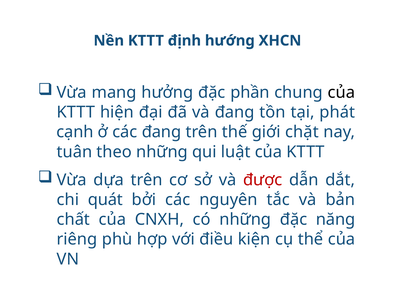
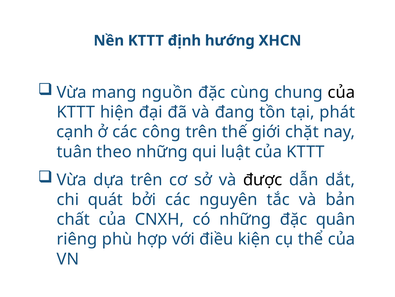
hưởng: hưởng -> nguồn (167, 92)
phần: phần -> cùng (250, 92)
các đang: đang -> công (161, 132)
được colour: red -> black (263, 179)
năng: năng -> quân (336, 219)
